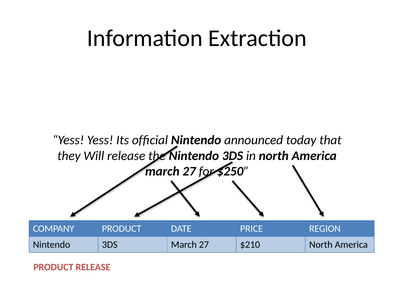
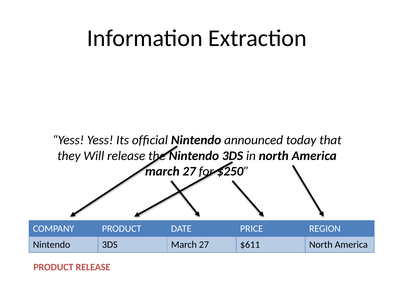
$210: $210 -> $611 (250, 245)
